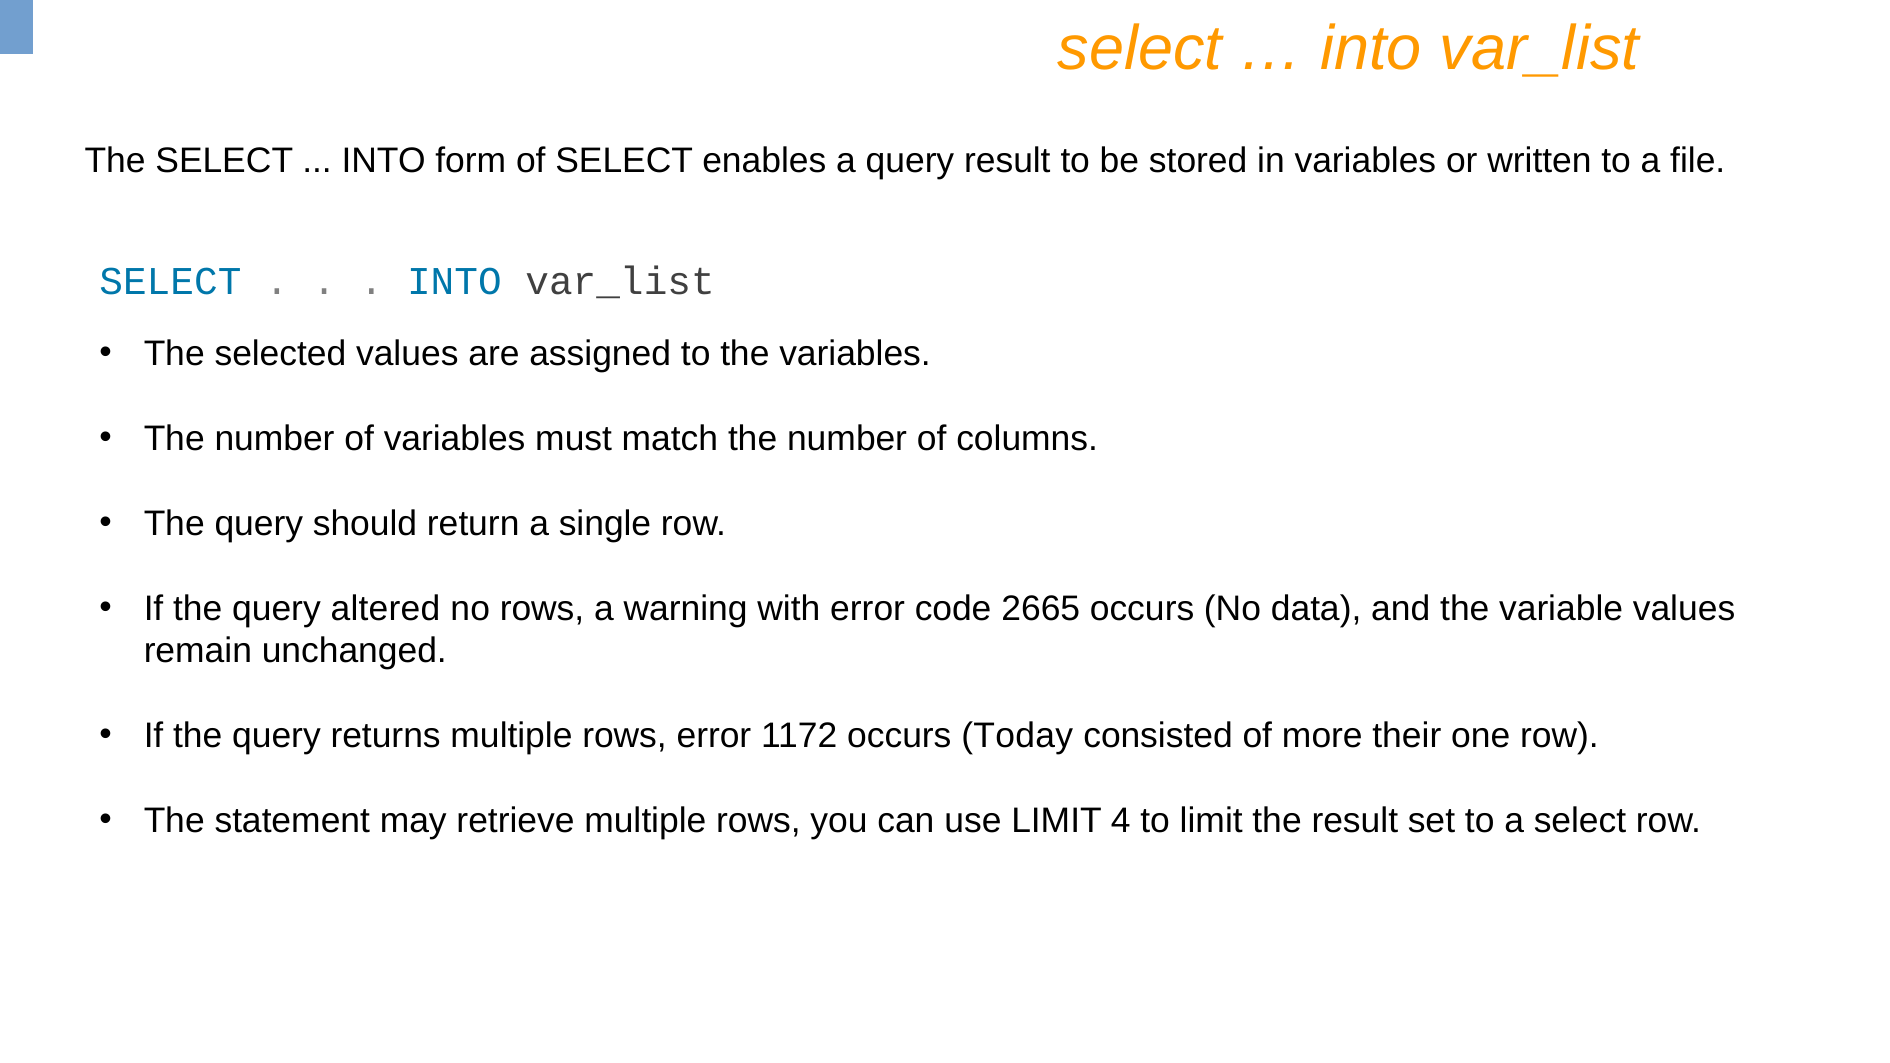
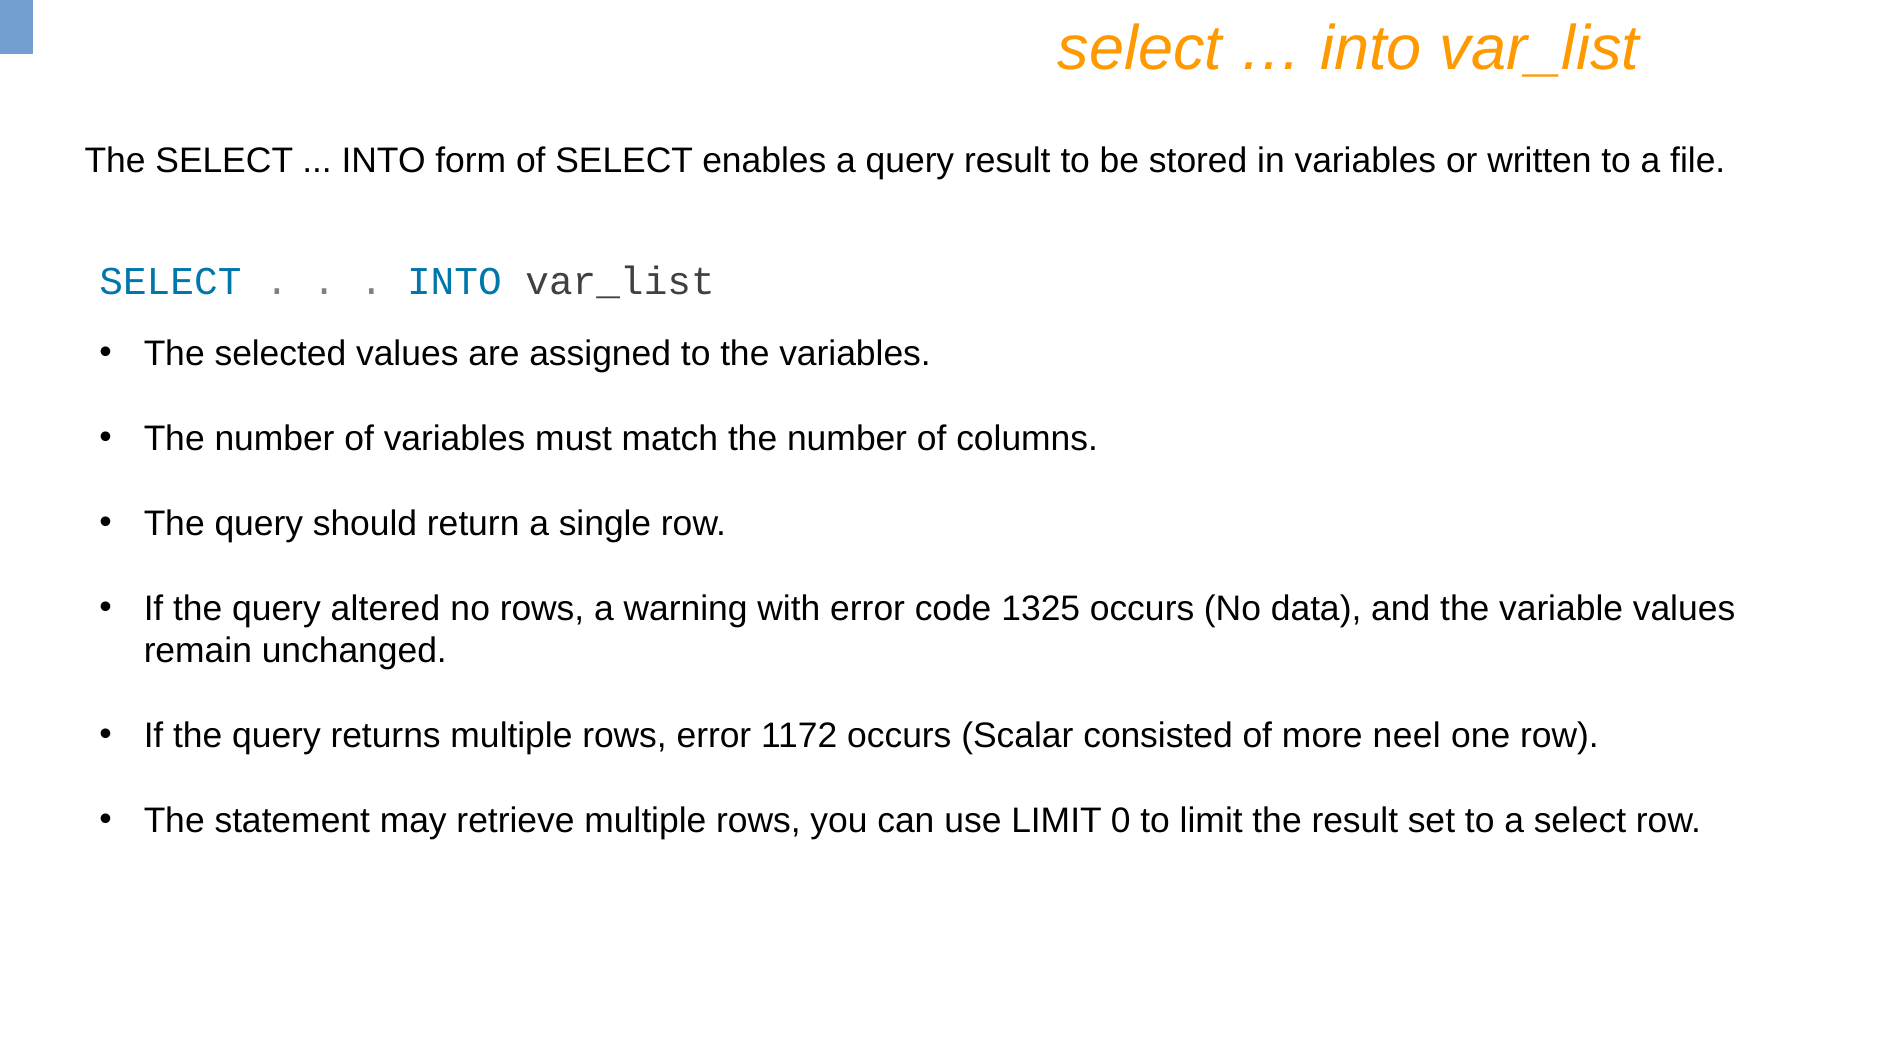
2665: 2665 -> 1325 (1041, 609)
Today: Today -> Scalar (1017, 736)
their: their -> neel (1407, 736)
4: 4 -> 0 (1121, 821)
